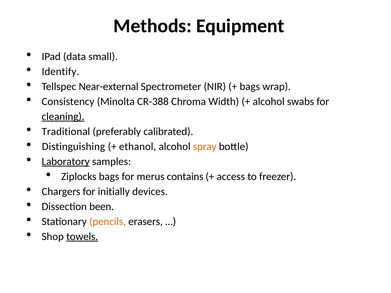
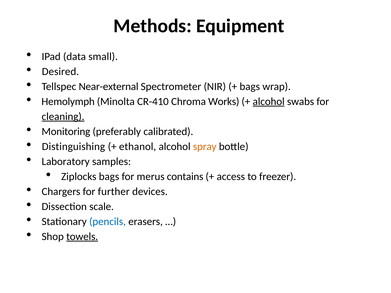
Identify: Identify -> Desired (60, 72)
Consistency: Consistency -> Hemolymph (68, 102)
CR-388: CR-388 -> CR-410 (153, 102)
Width: Width -> Works (224, 102)
alcohol underline: none -> present (269, 102)
Traditional: Traditional -> Monitoring (66, 132)
Laboratory underline: present -> none (66, 162)
initially: initially -> further (114, 192)
been: been -> scale (102, 207)
pencils colour: orange -> blue (108, 222)
